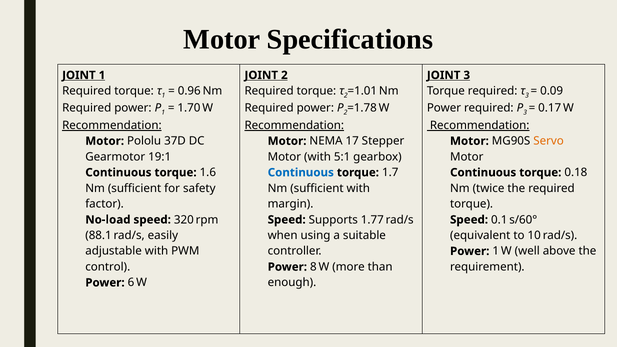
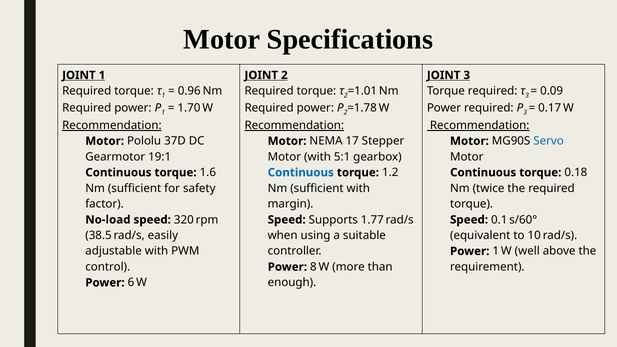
Servo colour: orange -> blue (549, 141)
1.7: 1.7 -> 1.2 (390, 173)
88.1: 88.1 -> 38.5 (98, 235)
